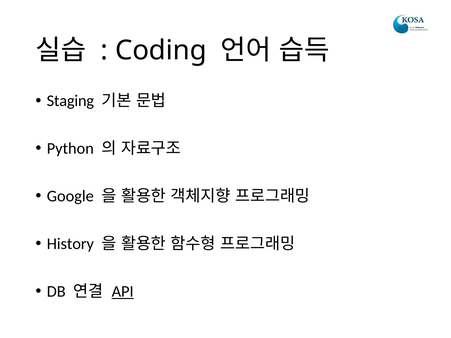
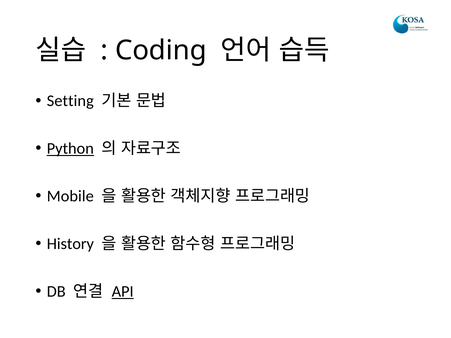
Staging: Staging -> Setting (70, 101)
Python underline: none -> present (70, 149)
Google: Google -> Mobile (70, 196)
